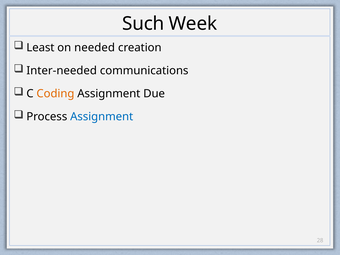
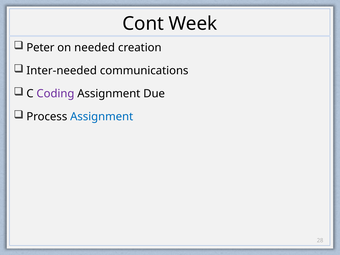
Such: Such -> Cont (143, 24)
Least: Least -> Peter (40, 48)
Coding colour: orange -> purple (55, 94)
